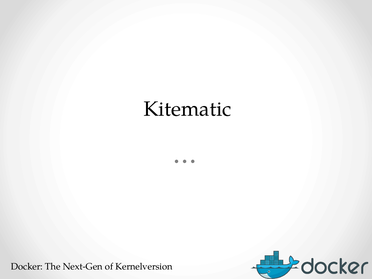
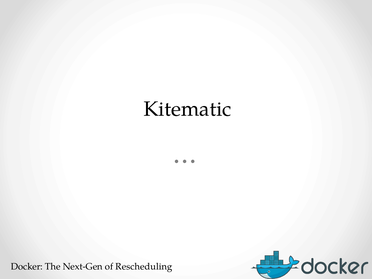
Kernelversion: Kernelversion -> Rescheduling (144, 267)
